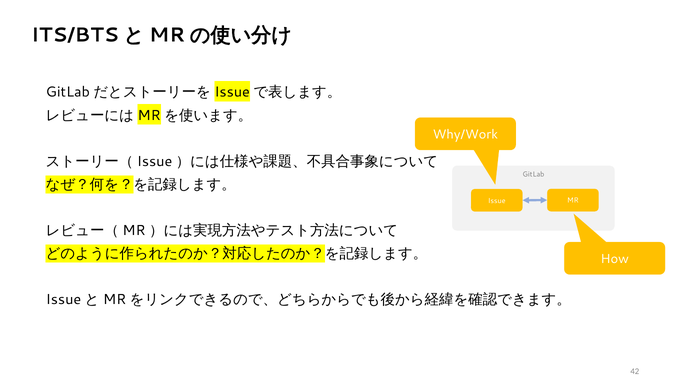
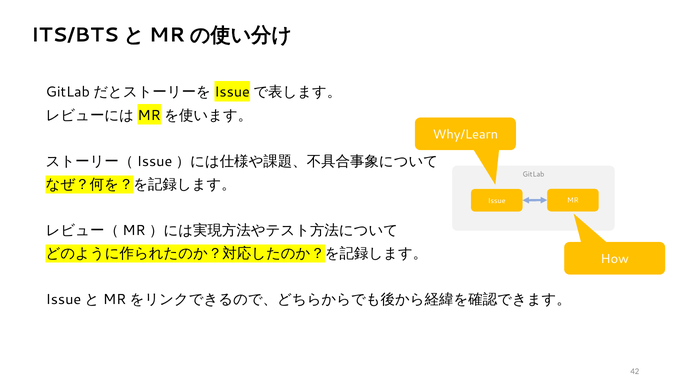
Why/Work: Why/Work -> Why/Learn (465, 135)
